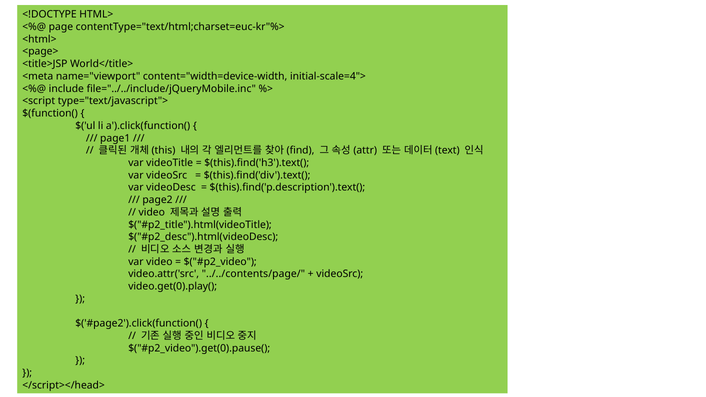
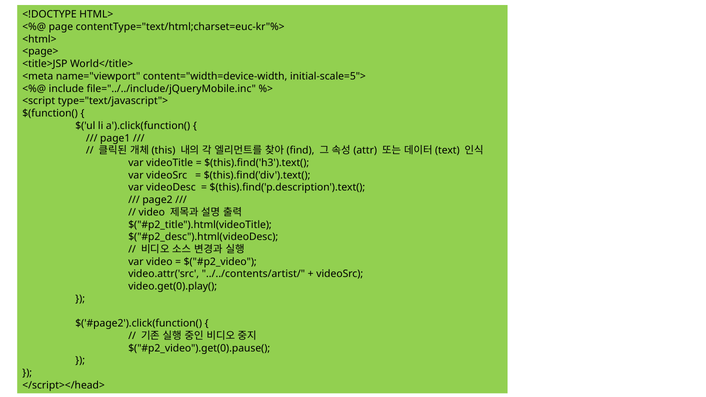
initial-scale=4">: initial-scale=4"> -> initial-scale=5"> (328, 76)
../../contents/page/: ../../contents/page/ -> ../../contents/artist/ (253, 274)
